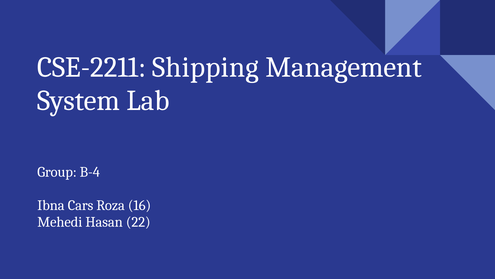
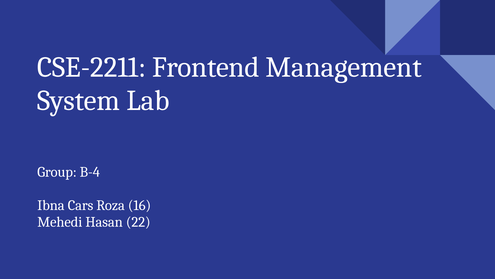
Shipping: Shipping -> Frontend (206, 67)
